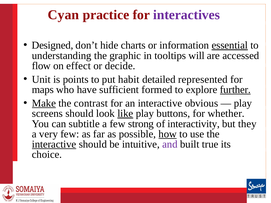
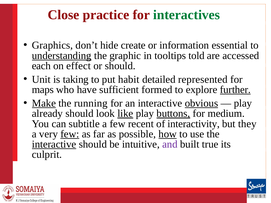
Cyan: Cyan -> Close (63, 15)
interactives colour: purple -> green (187, 15)
Designed: Designed -> Graphics (52, 45)
charts: charts -> create (133, 45)
essential underline: present -> none (230, 45)
understanding underline: none -> present (62, 56)
will: will -> told (197, 56)
flow: flow -> each (41, 66)
or decide: decide -> should (120, 66)
points: points -> taking (76, 79)
contrast: contrast -> running (91, 103)
obvious underline: none -> present (201, 103)
screens: screens -> already (47, 114)
buttons underline: none -> present (173, 114)
whether: whether -> medium (226, 114)
strong: strong -> recent (141, 124)
few underline: none -> present (70, 134)
choice: choice -> culprit (47, 155)
